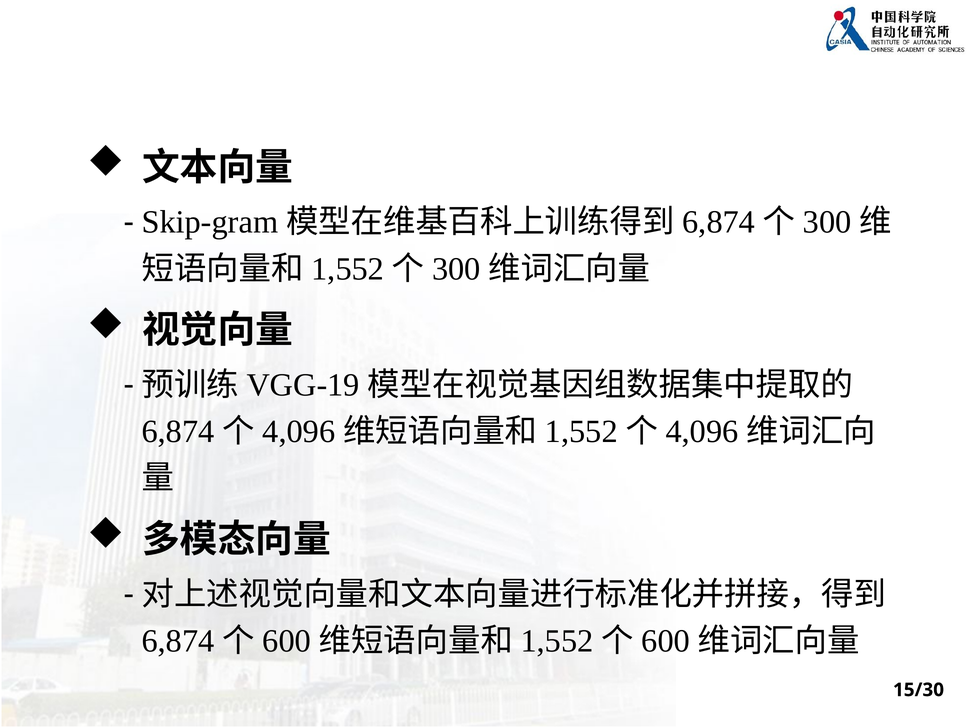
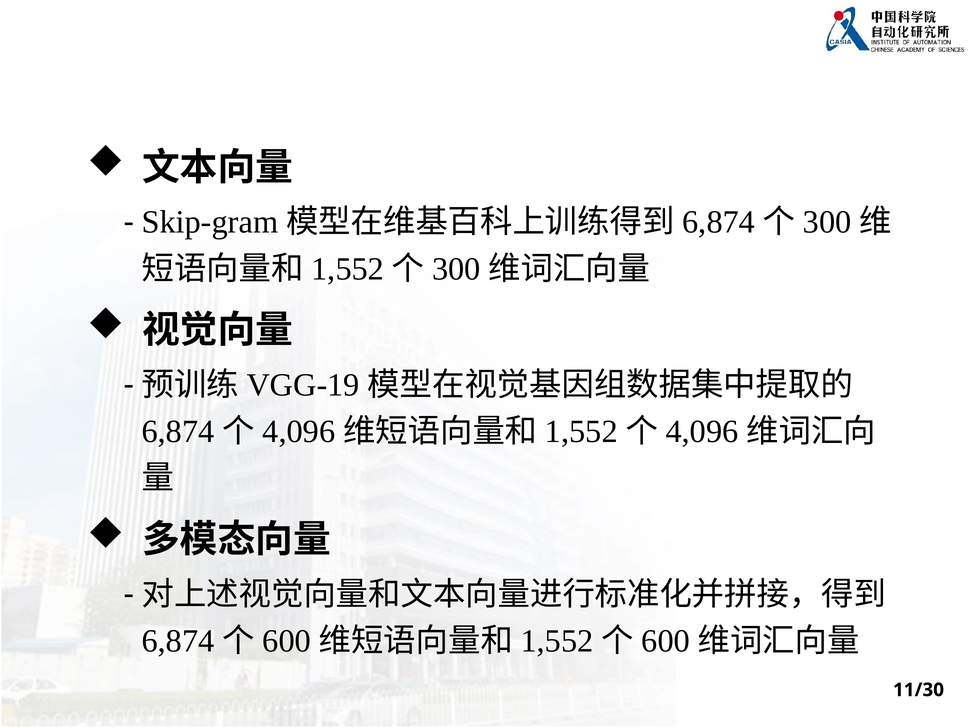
15/30: 15/30 -> 11/30 (918, 690)
